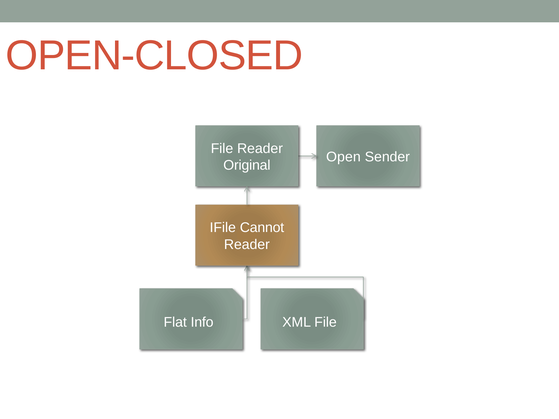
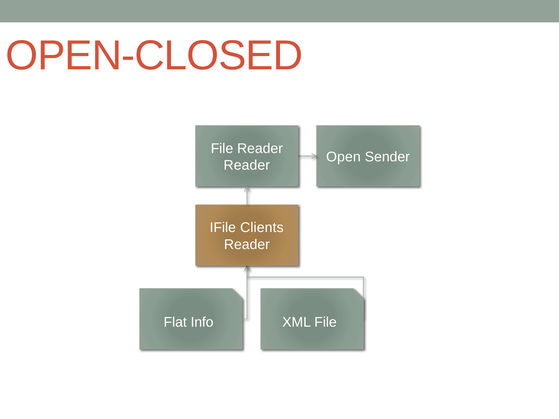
Original: Original -> Reader (247, 165)
Cannot: Cannot -> Clients (262, 228)
